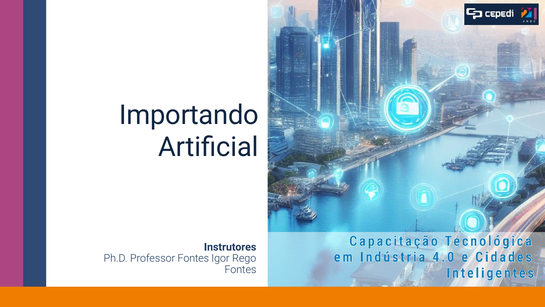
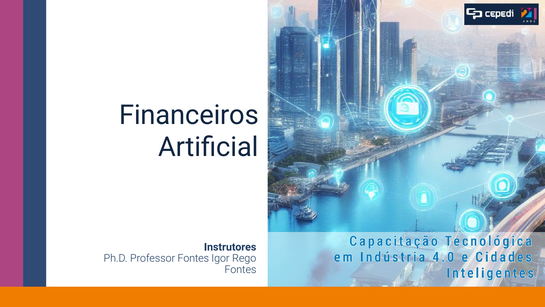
Importando: Importando -> Financeiros (189, 115)
